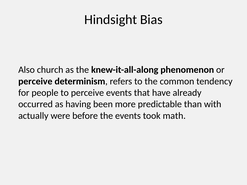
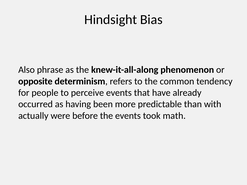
church: church -> phrase (50, 70)
perceive: perceive -> opposite (35, 81)
